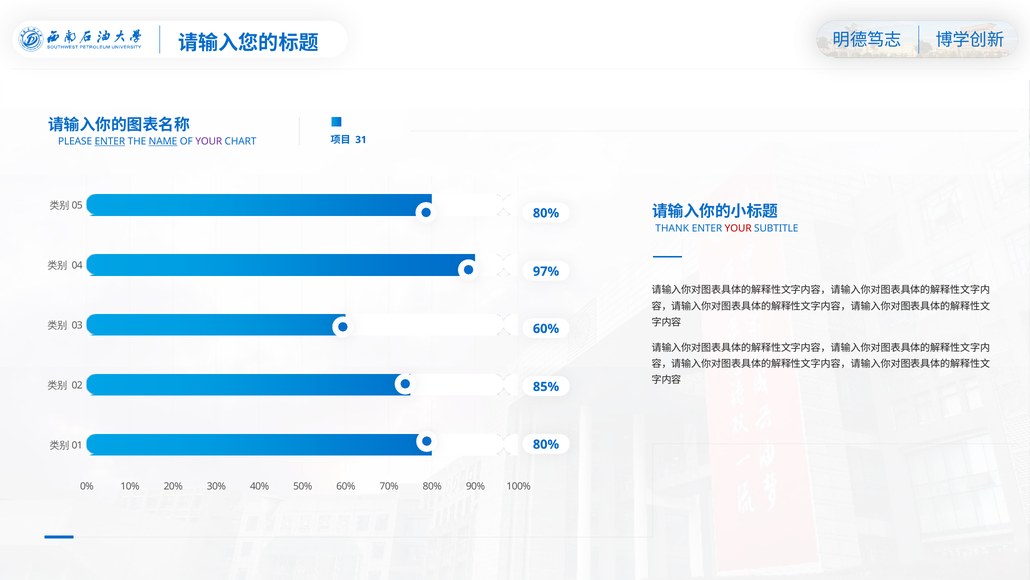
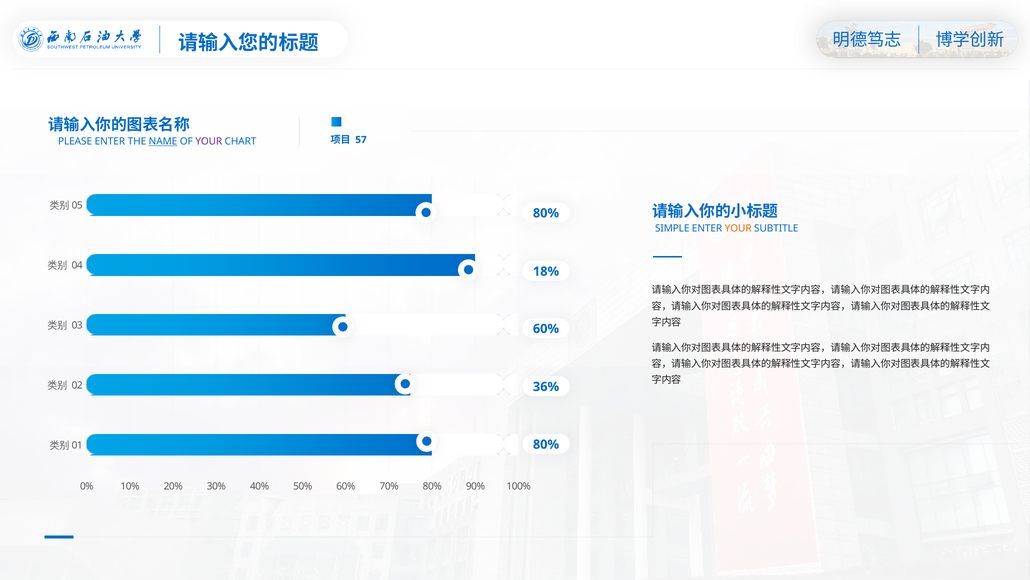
31: 31 -> 57 (361, 140)
ENTER underline: present -> none (110, 141)
THANK: THANK -> SIMPLE (672, 228)
YOUR colour: red -> orange (738, 228)
97%: 97% -> 18% (546, 271)
85%: 85% -> 36% (546, 386)
